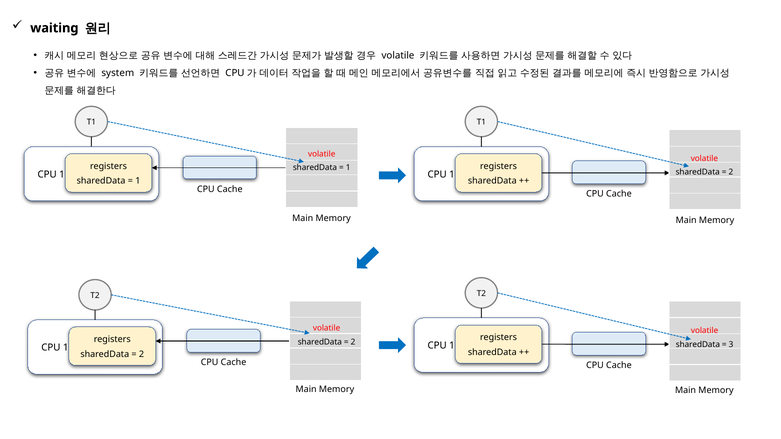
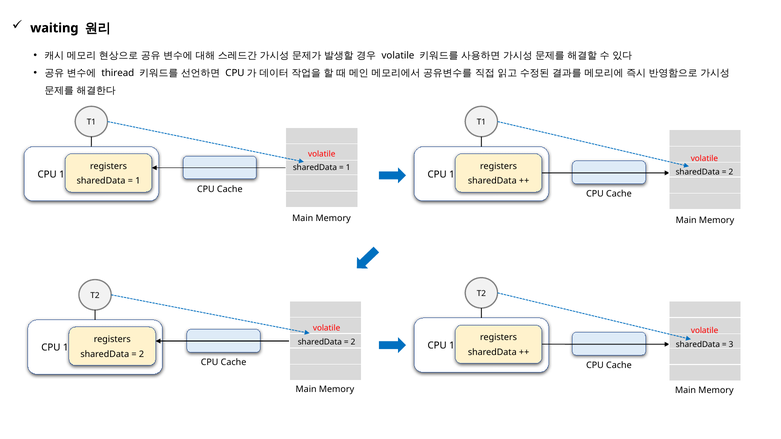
system: system -> thiread (118, 73)
